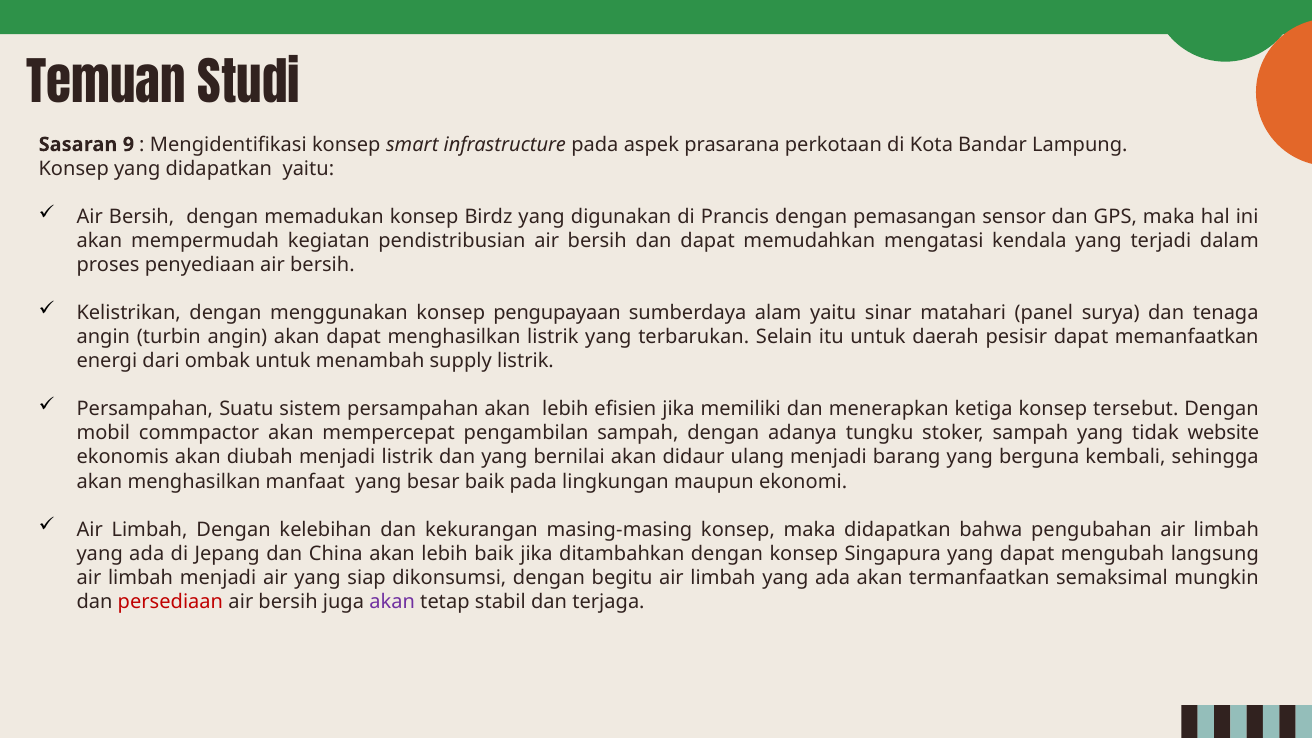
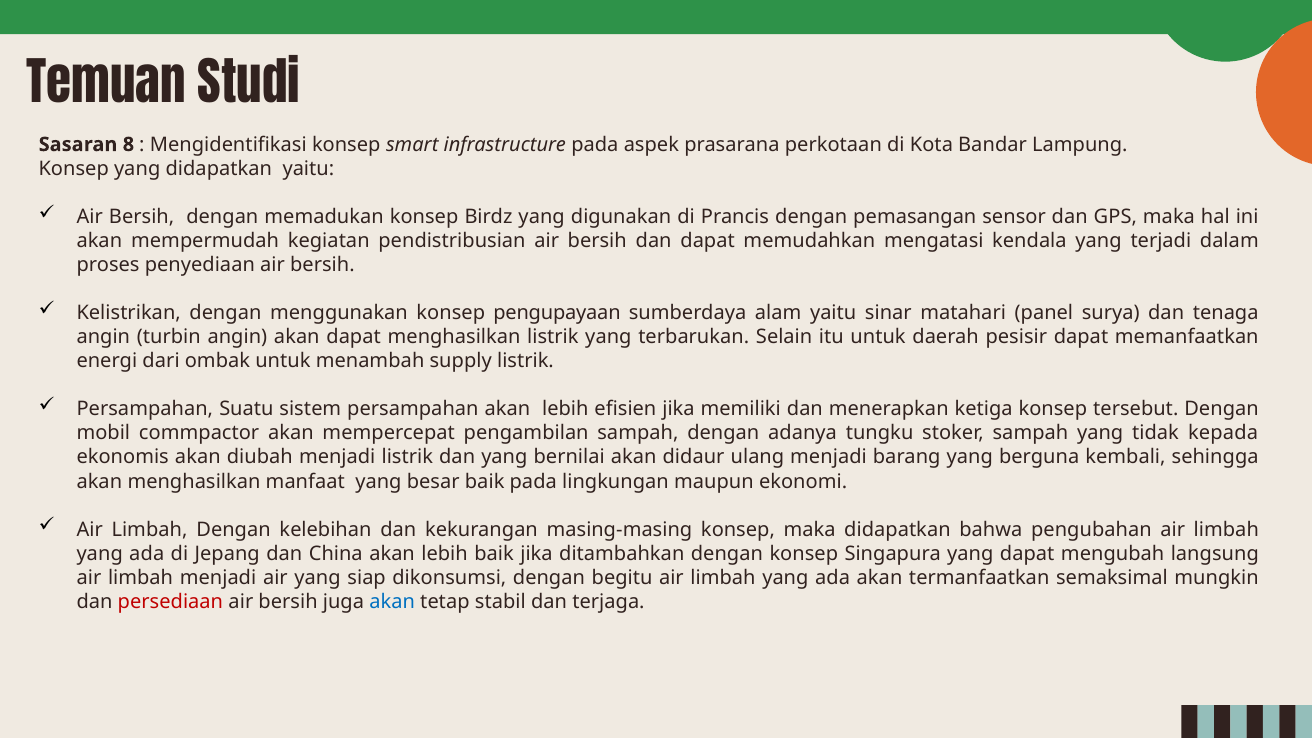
9: 9 -> 8 (128, 144)
website: website -> kepada (1223, 433)
akan colour: purple -> blue (392, 602)
